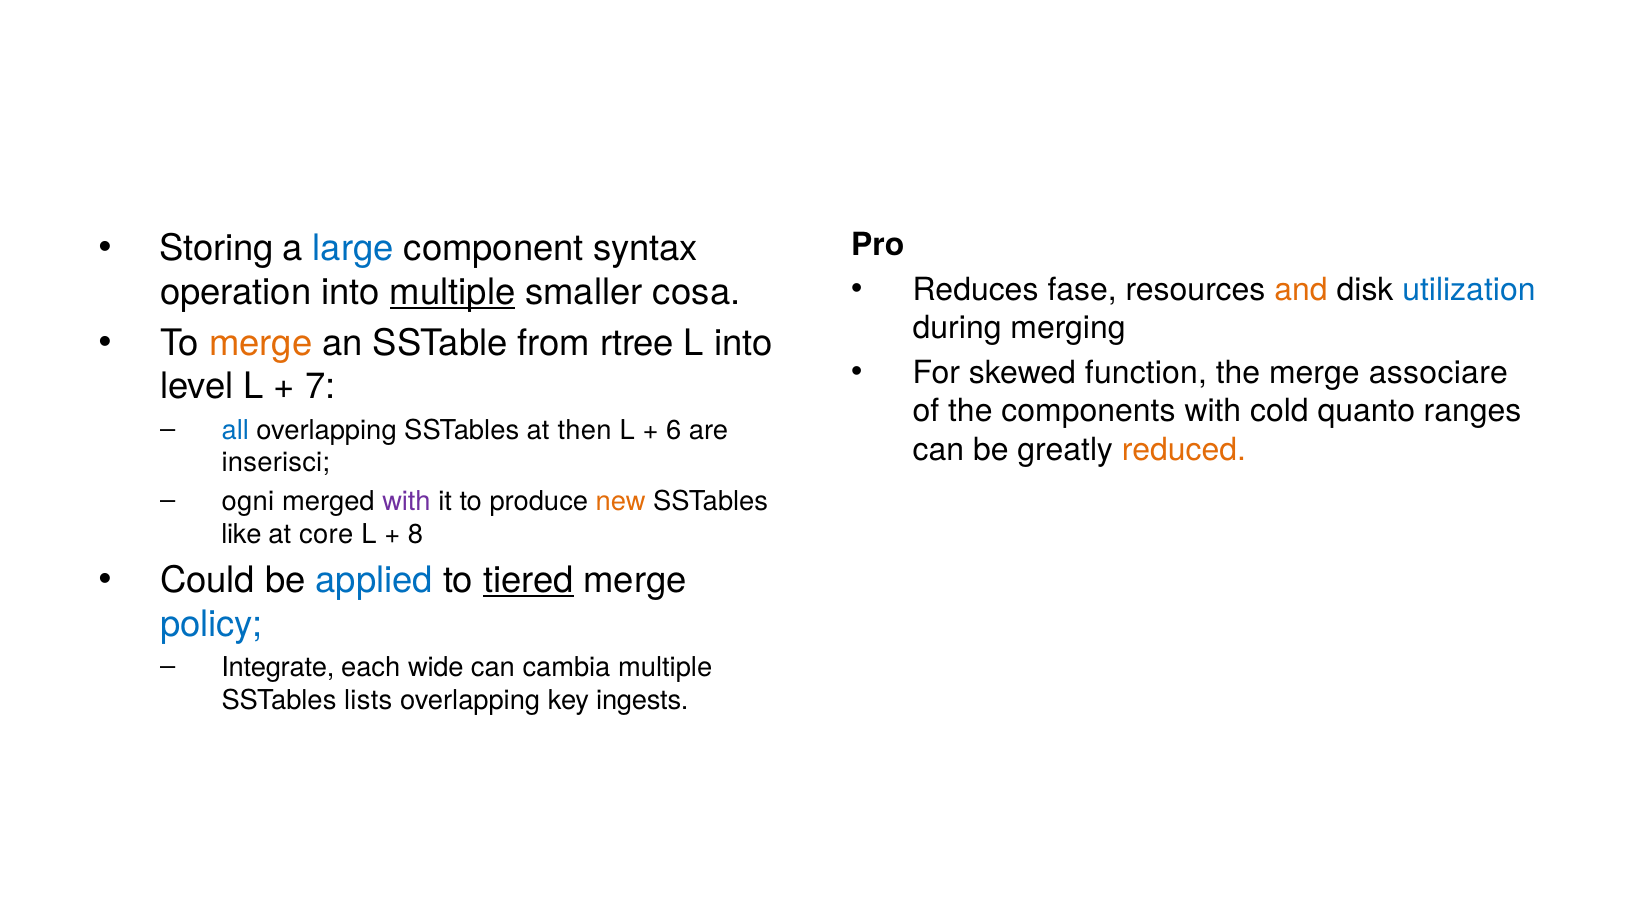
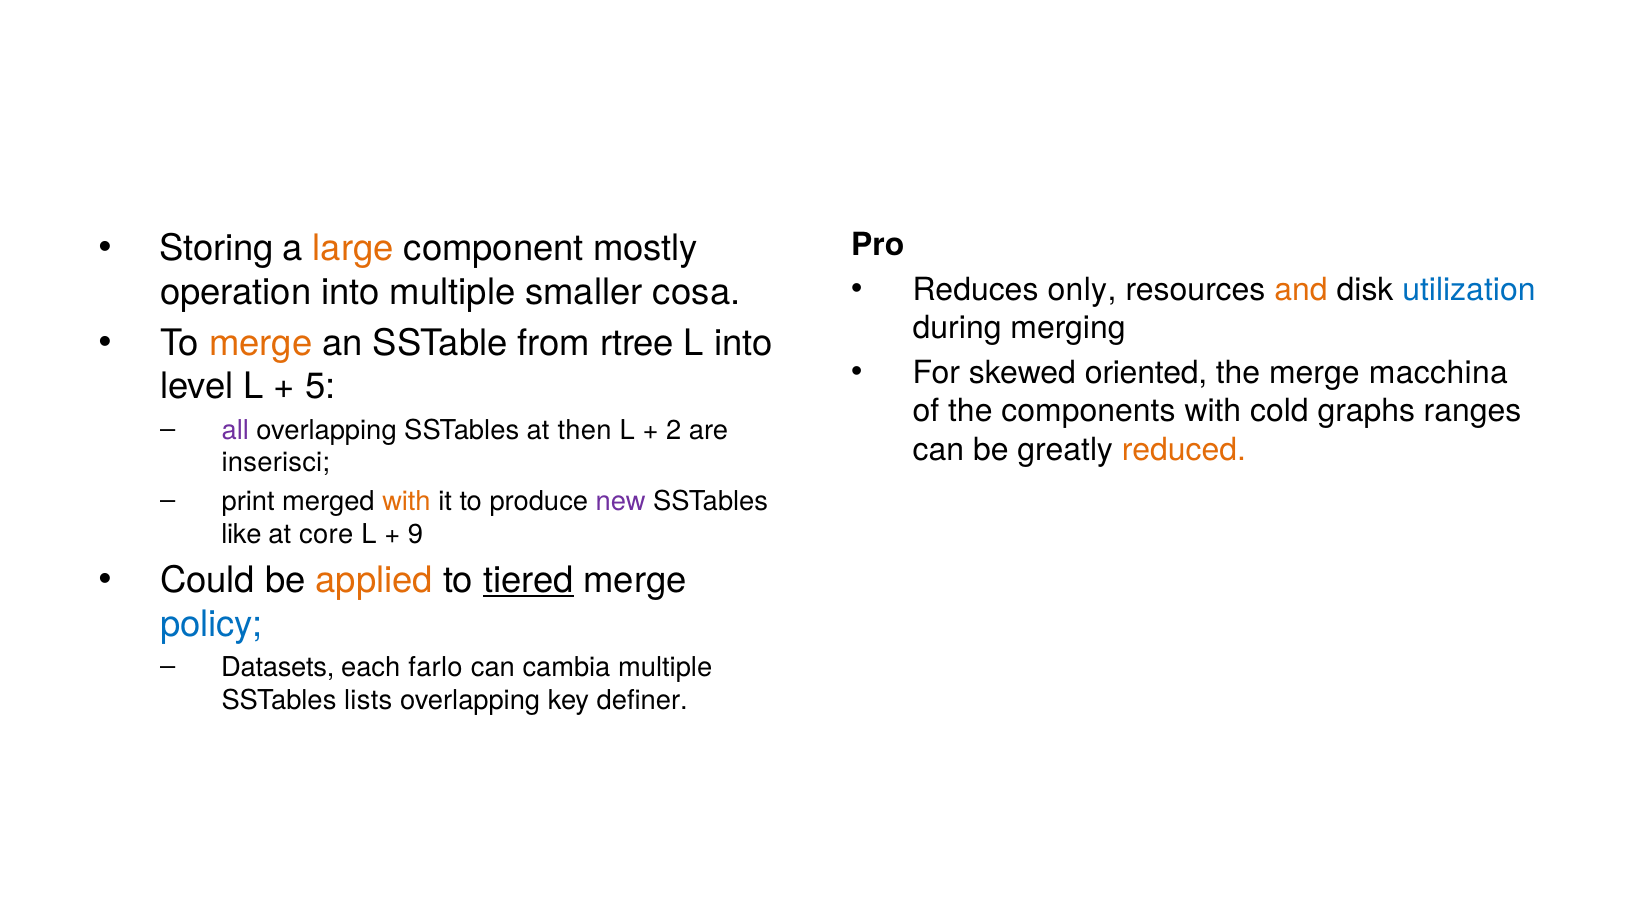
large colour: blue -> orange (353, 248)
syntax: syntax -> mostly (646, 248)
fase: fase -> only (1082, 290)
multiple underline: present -> none (453, 292)
function: function -> oriented (1146, 373)
associare: associare -> macchina (1438, 373)
7: 7 -> 5 (321, 387)
quanto: quanto -> graphs (1366, 411)
all colour: blue -> purple (235, 430)
6: 6 -> 2 (674, 430)
ogni: ogni -> print (248, 501)
with colour: purple -> orange (406, 501)
new colour: orange -> purple (621, 501)
8: 8 -> 9 (416, 534)
applied colour: blue -> orange (374, 580)
Integrate: Integrate -> Datasets (278, 667)
wide: wide -> farlo (436, 667)
ingests: ingests -> definer (642, 700)
